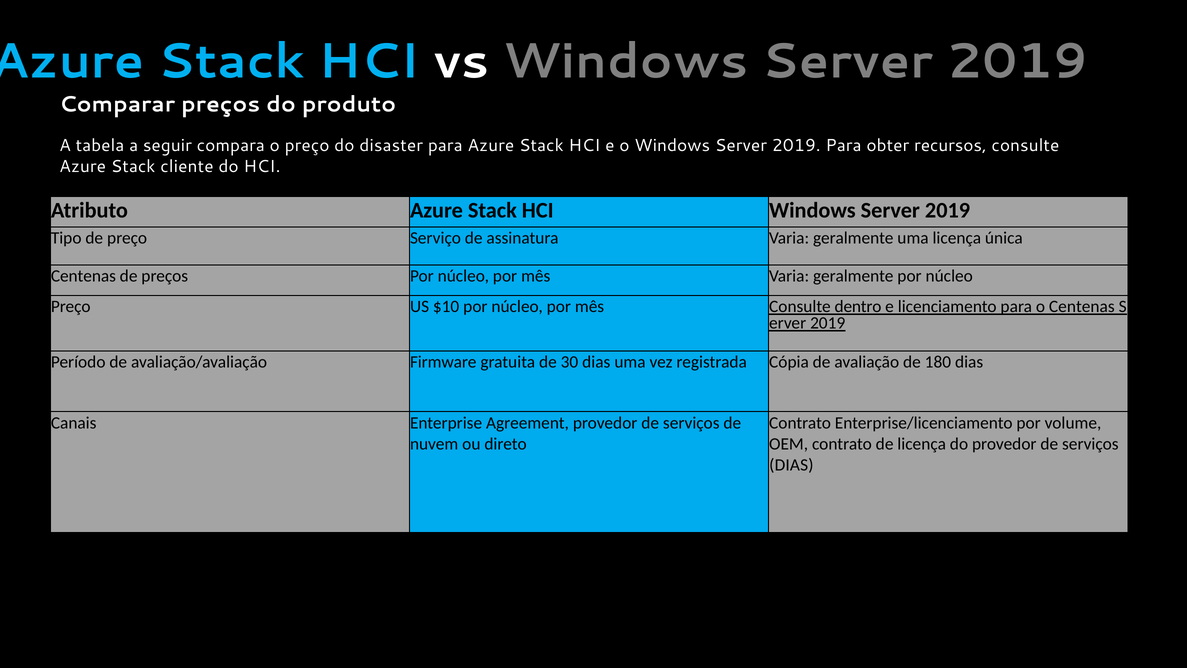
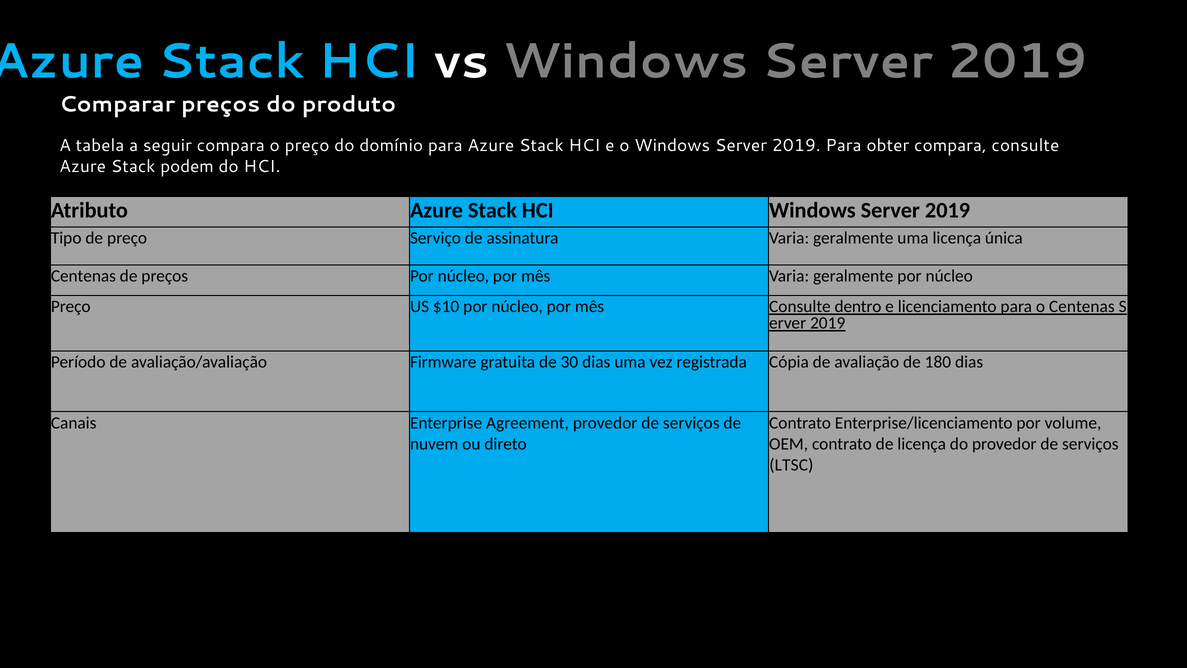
disaster: disaster -> domínio (391, 146)
obter recursos: recursos -> compara (950, 146)
cliente: cliente -> podem (187, 166)
DIAS: DIAS -> LTSC (791, 465)
